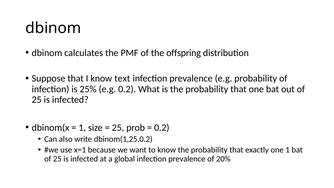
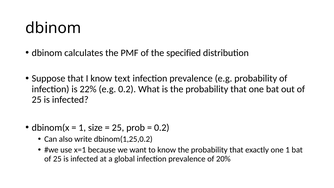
offspring: offspring -> specified (184, 53)
25%: 25% -> 22% (88, 89)
